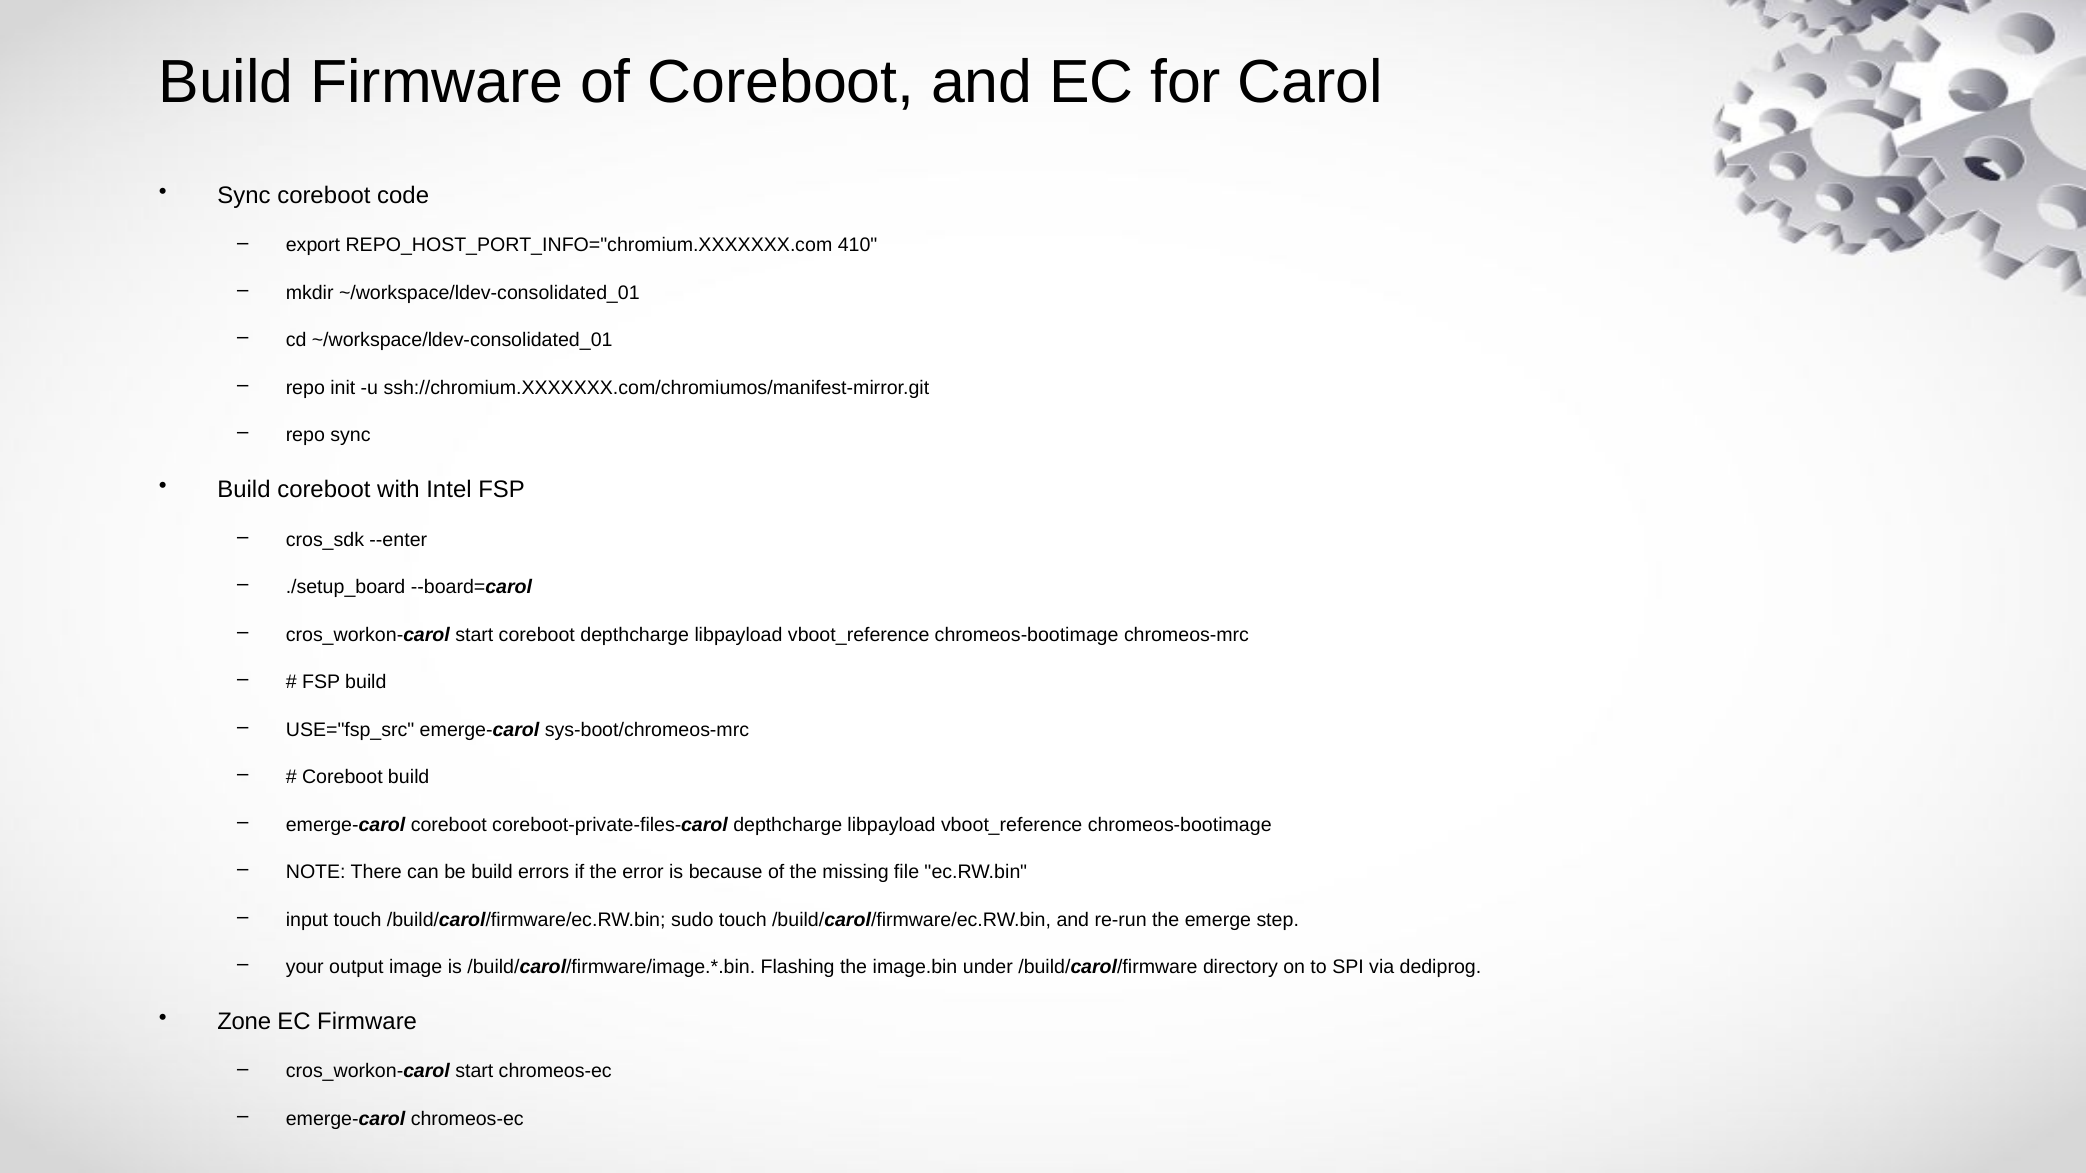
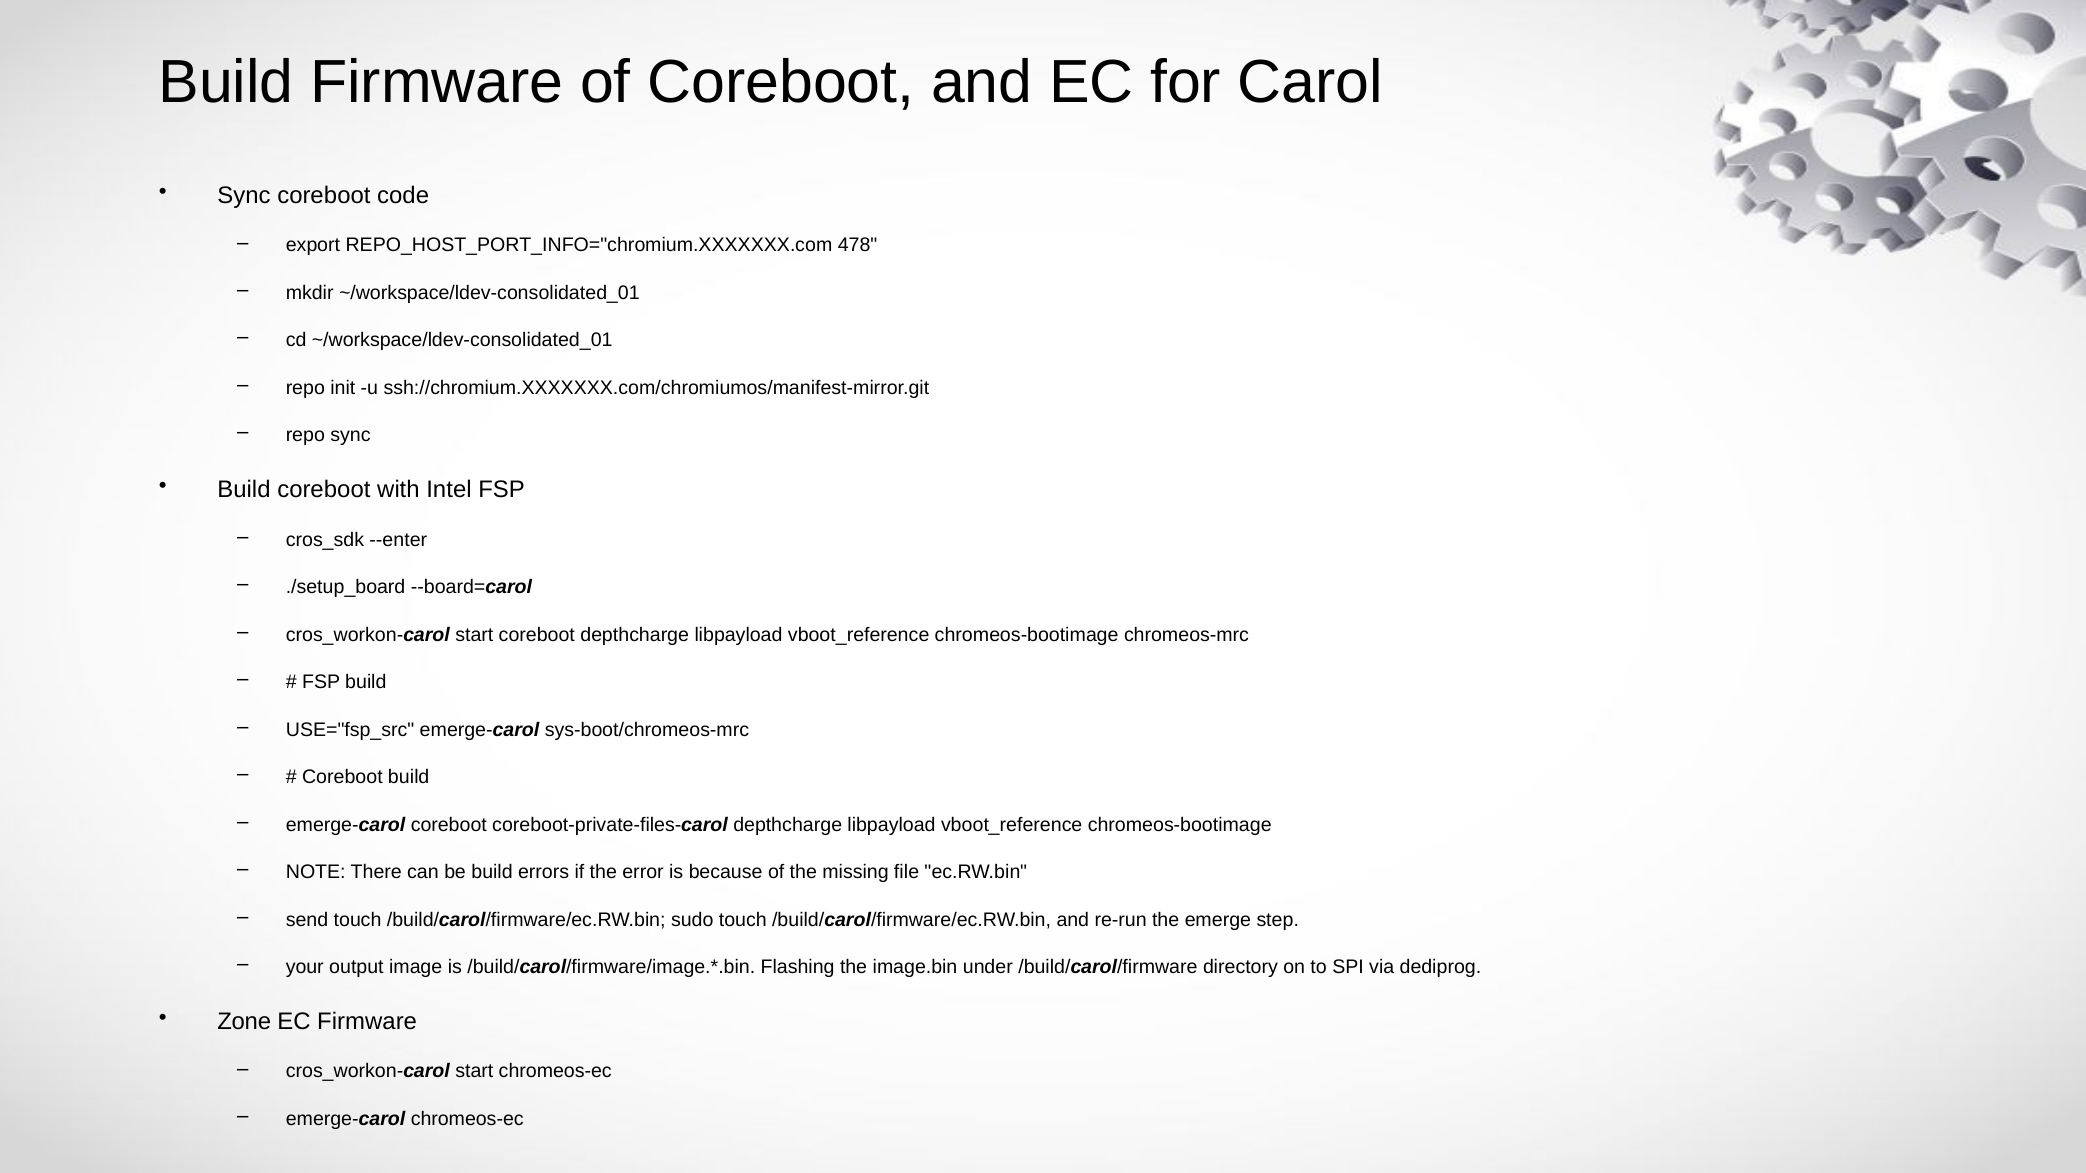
410: 410 -> 478 (858, 246)
input: input -> send (307, 920)
